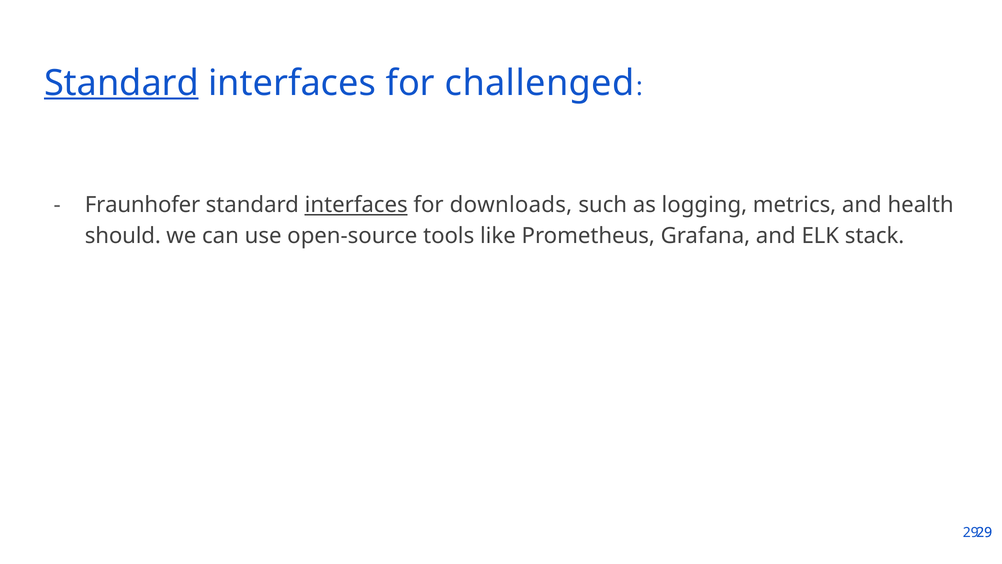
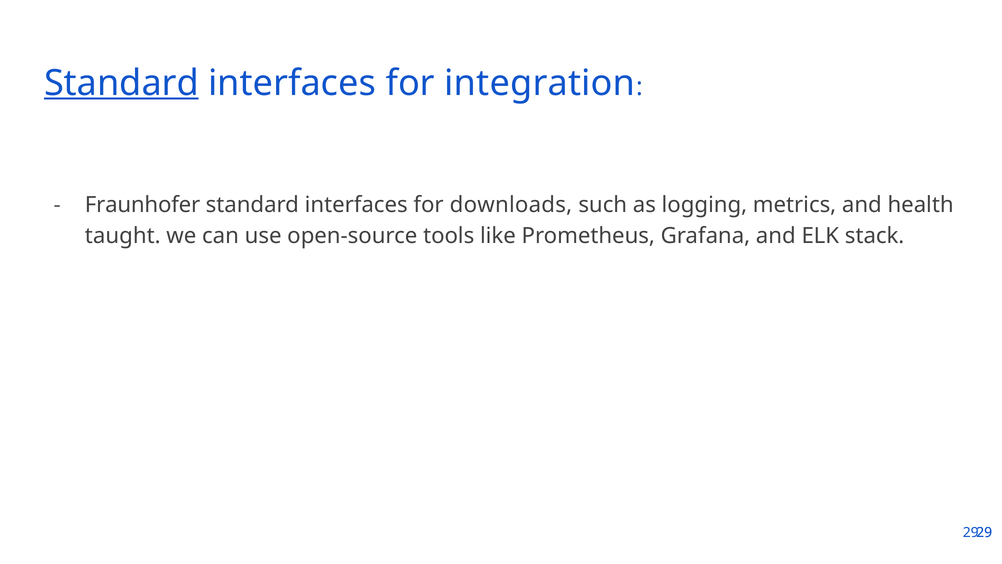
challenged: challenged -> integration (540, 83)
interfaces underline: present -> none (356, 205)
should: should -> taught (123, 236)
